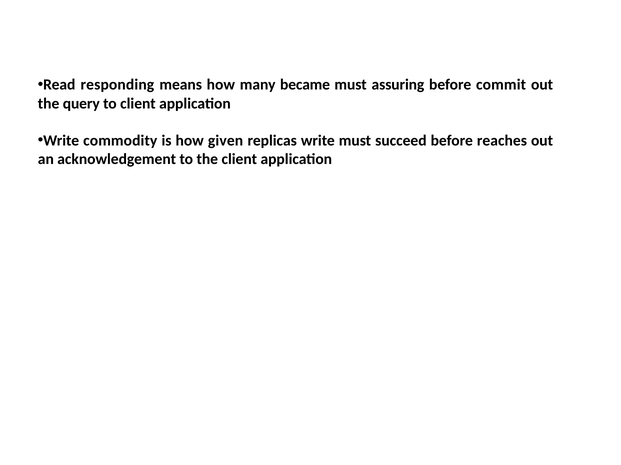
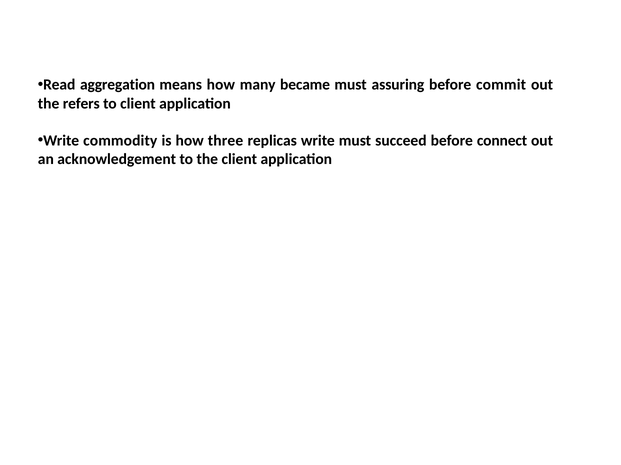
responding: responding -> aggregation (118, 85)
query: query -> refers (81, 104)
given: given -> three (226, 141)
reaches: reaches -> connect (502, 141)
